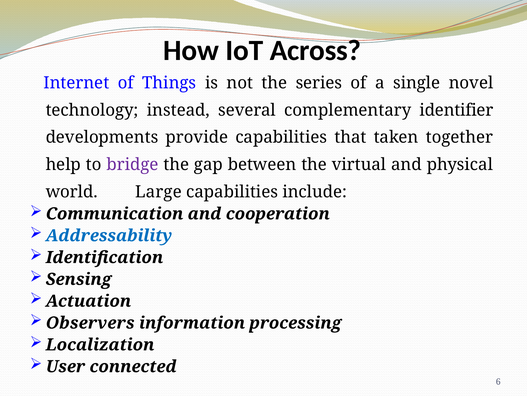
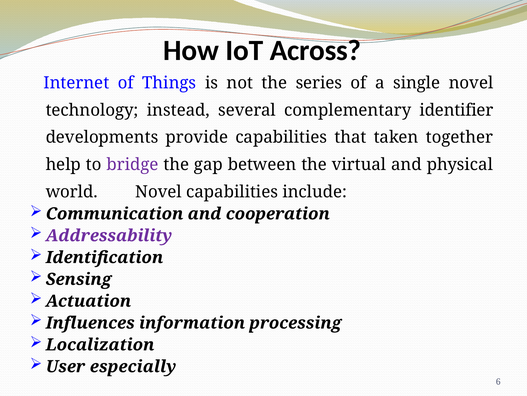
world Large: Large -> Novel (159, 192)
Addressability colour: blue -> purple (109, 235)
Observers: Observers -> Influences (90, 322)
connected: connected -> especially (133, 366)
